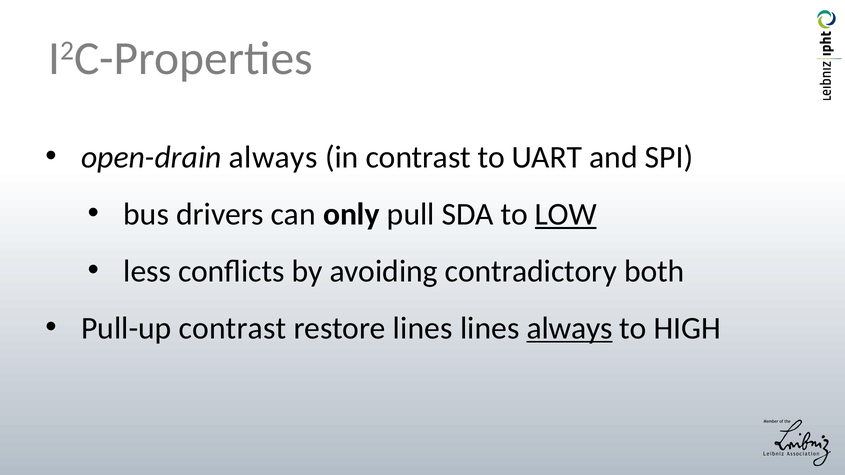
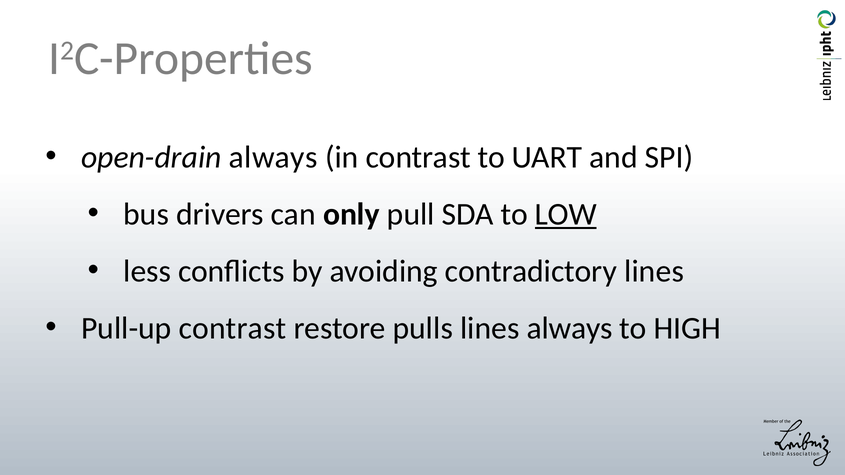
contradictory both: both -> lines (654, 271)
restore lines: lines -> pulls (423, 328)
always underline: present -> none (570, 328)
